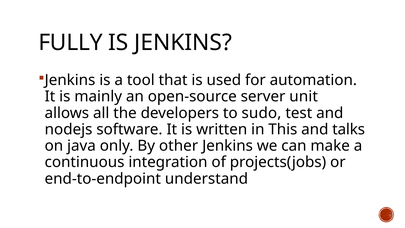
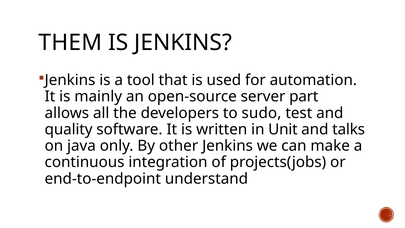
FULLY: FULLY -> THEM (70, 43)
unit: unit -> part (304, 97)
nodejs: nodejs -> quality (69, 129)
This: This -> Unit (283, 129)
